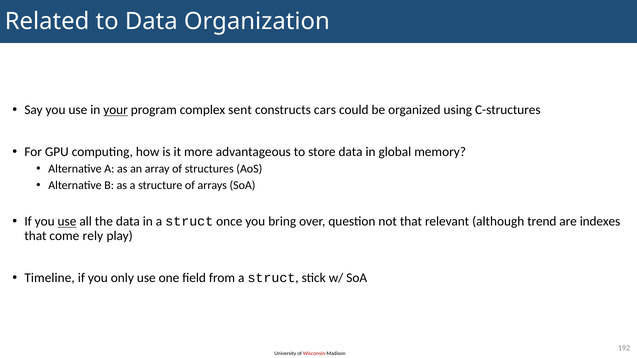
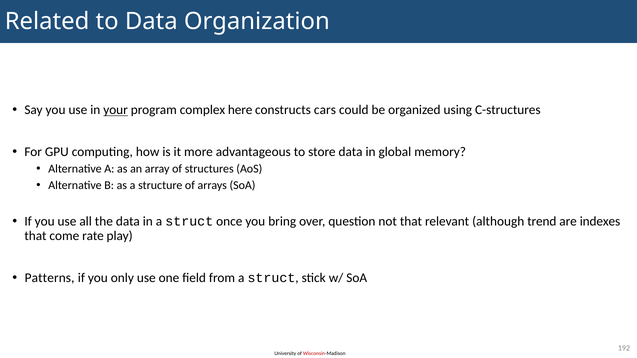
sent: sent -> here (240, 110)
use underline: present -> none (67, 222)
rely: rely -> rate (93, 236)
Timeline: Timeline -> Patterns (50, 278)
